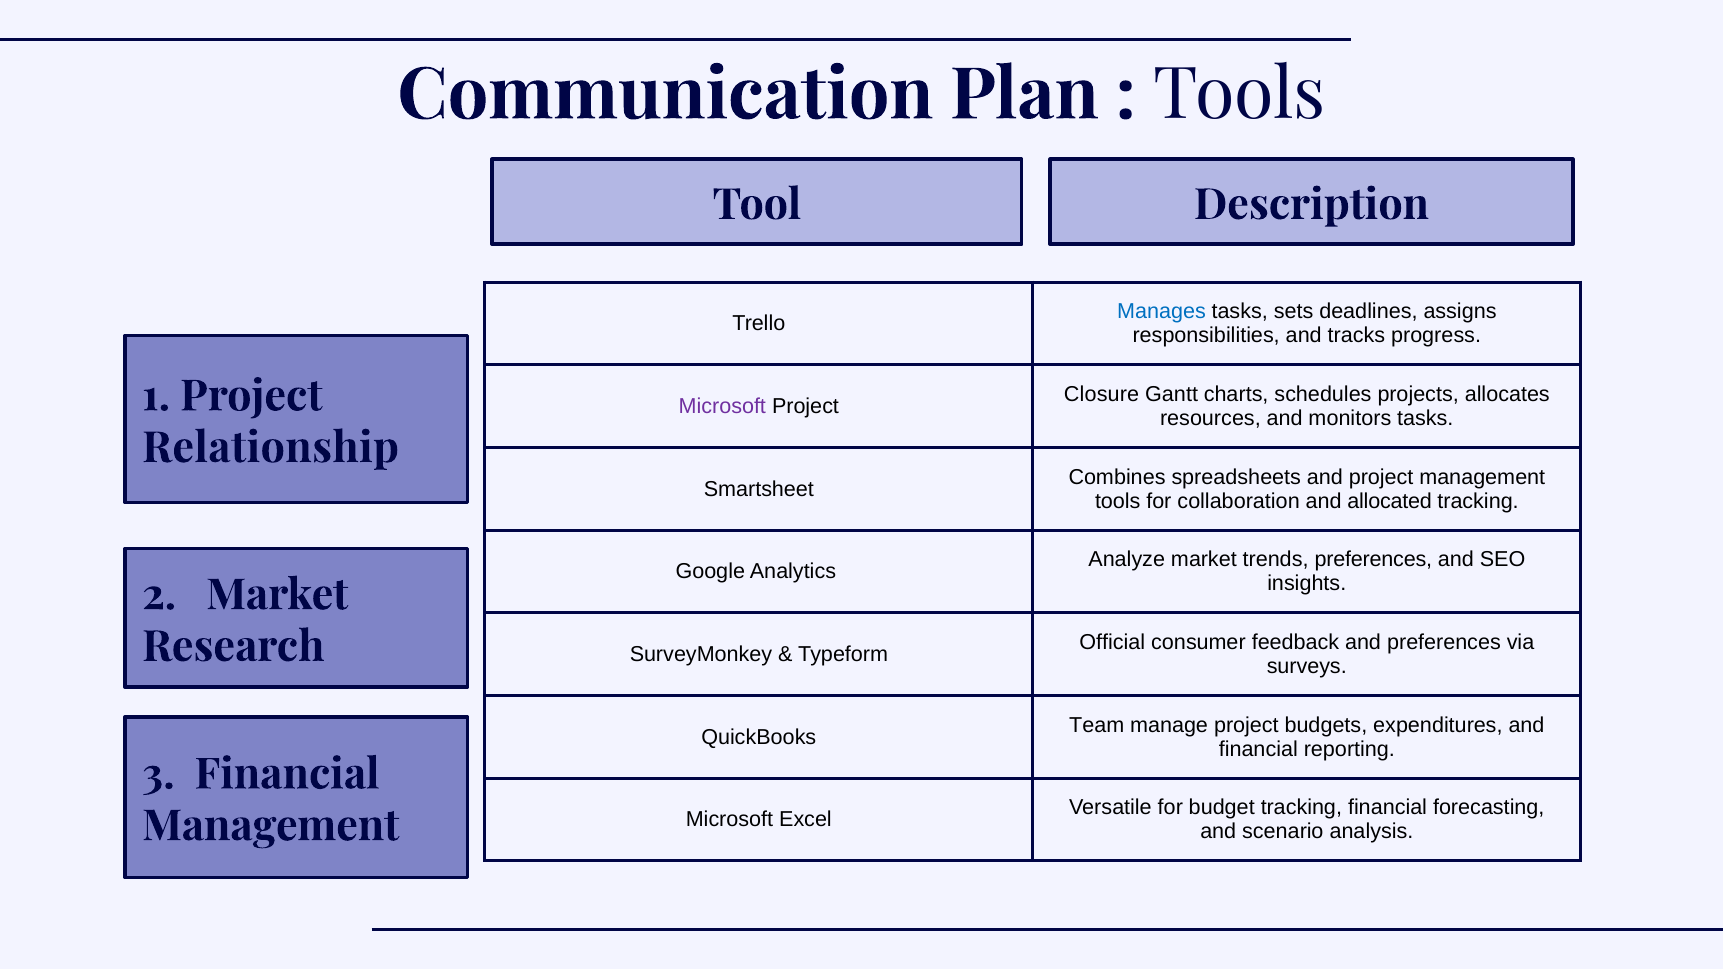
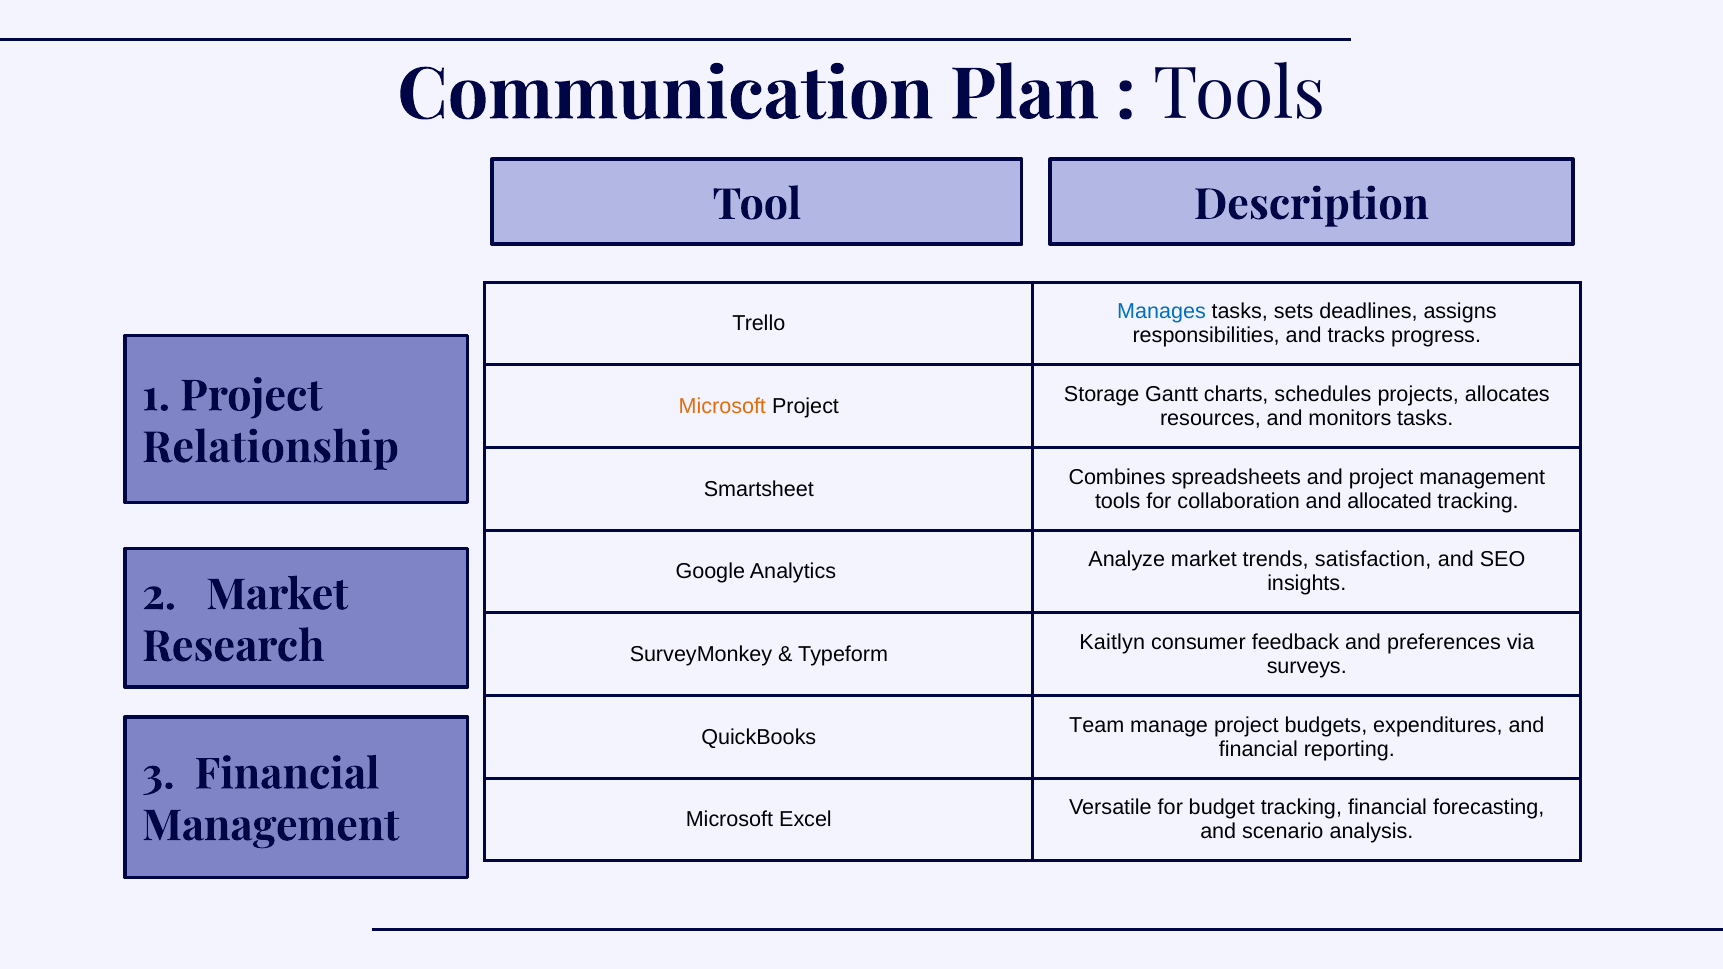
Closure: Closure -> Storage (1102, 394)
Microsoft colour: purple -> orange (722, 407)
trends preferences: preferences -> satisfaction (1373, 560)
Official: Official -> Kaitlyn (1112, 643)
